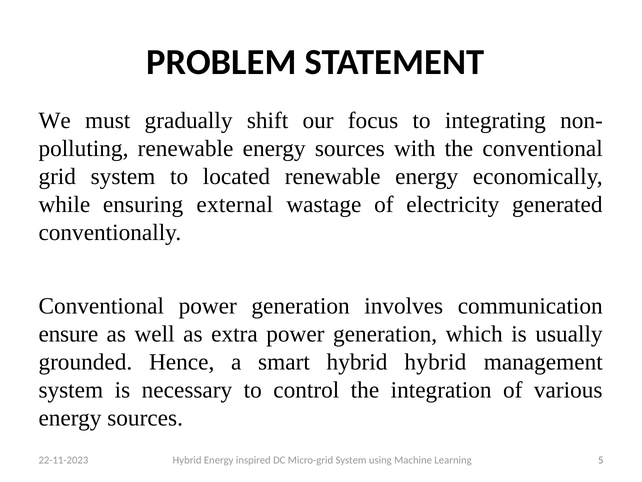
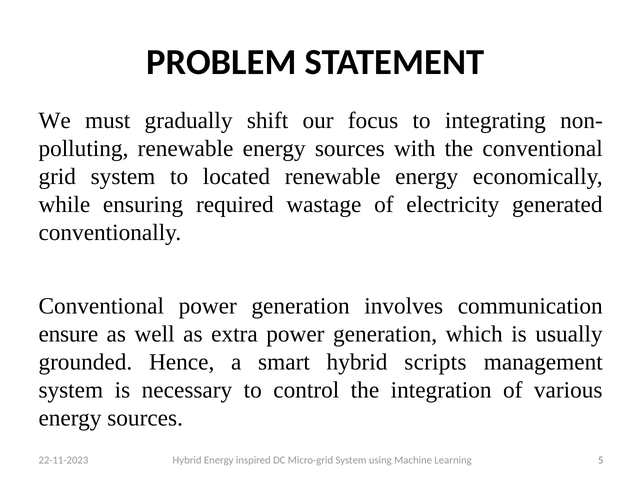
external: external -> required (235, 204)
hybrid hybrid: hybrid -> scripts (435, 362)
